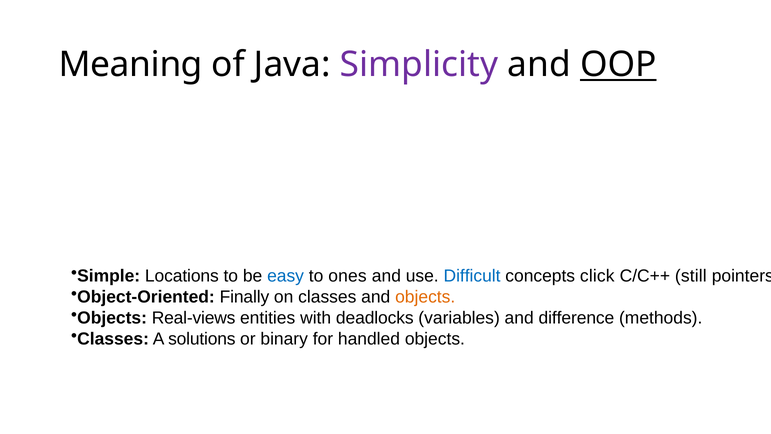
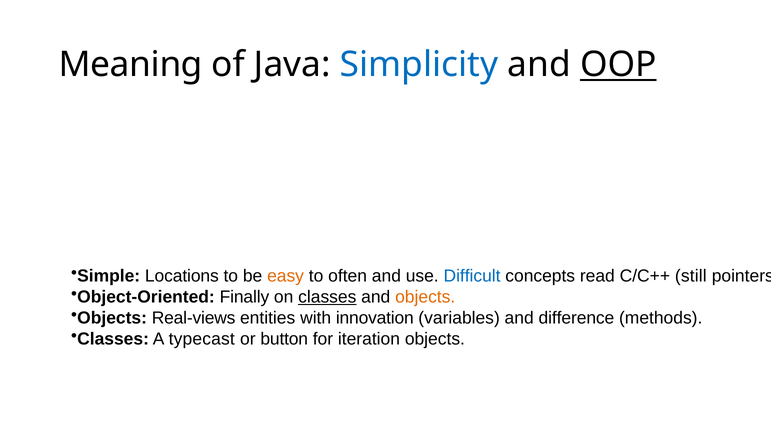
Simplicity colour: purple -> blue (419, 65)
easy colour: blue -> orange (286, 276)
ones: ones -> often (348, 276)
click: click -> read (597, 276)
classes underline: none -> present (327, 297)
deadlocks: deadlocks -> innovation (375, 318)
solutions: solutions -> typecast (202, 339)
binary: binary -> button (284, 339)
handled: handled -> iteration (369, 339)
